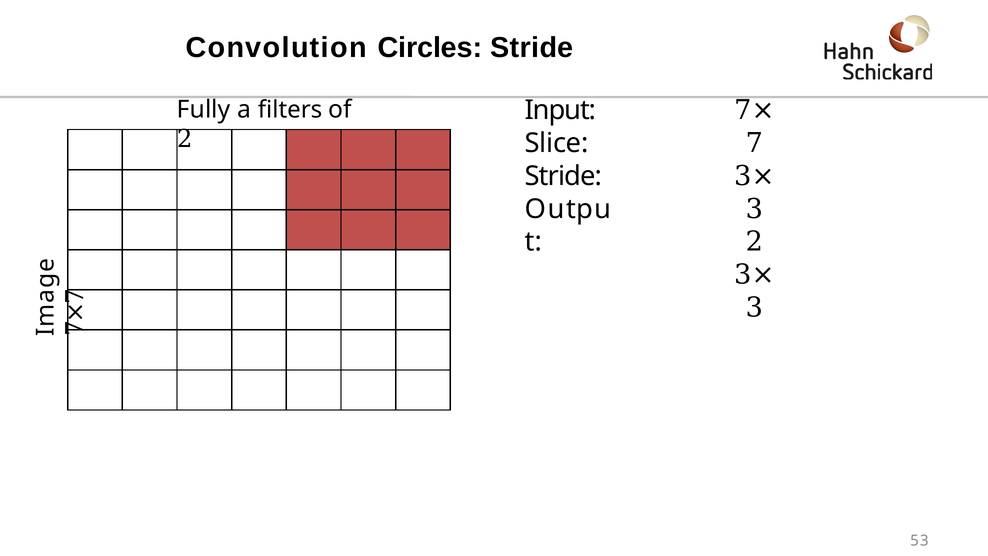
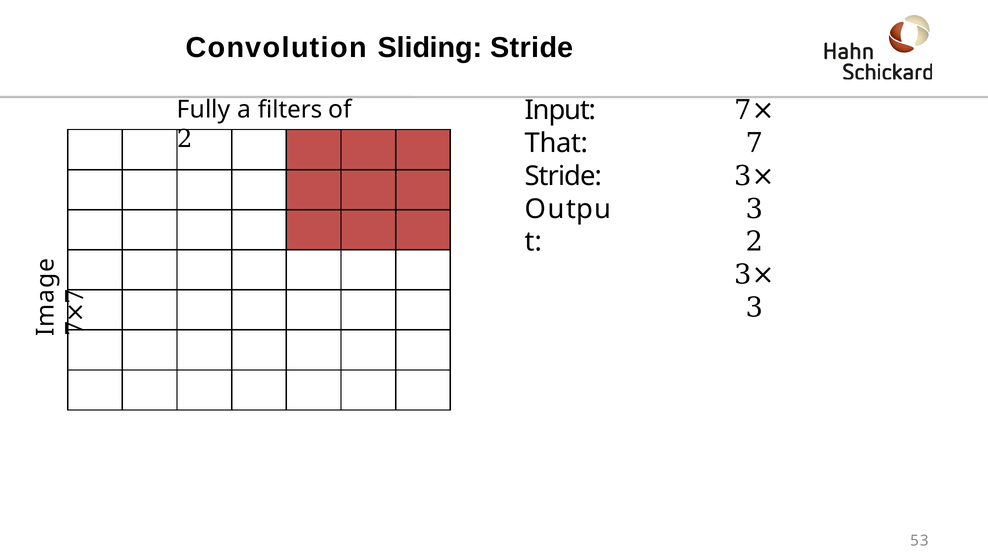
Circles: Circles -> Sliding (430, 48)
Slice: Slice -> That (557, 143)
